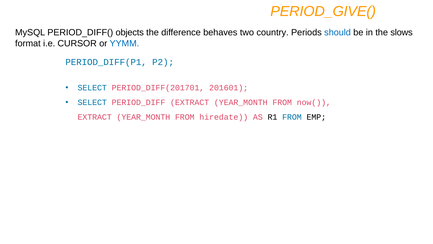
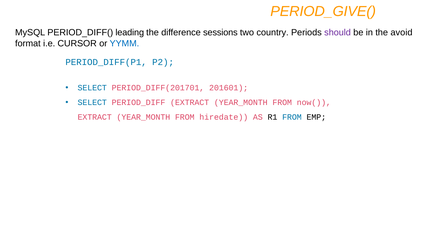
objects: objects -> leading (130, 33)
behaves: behaves -> sessions (220, 33)
should colour: blue -> purple (338, 33)
slows: slows -> avoid (401, 33)
